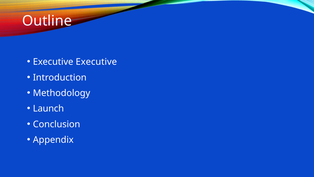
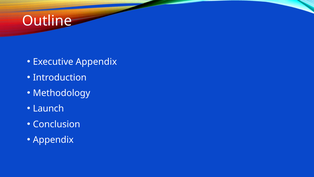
Executive Executive: Executive -> Appendix (96, 62)
